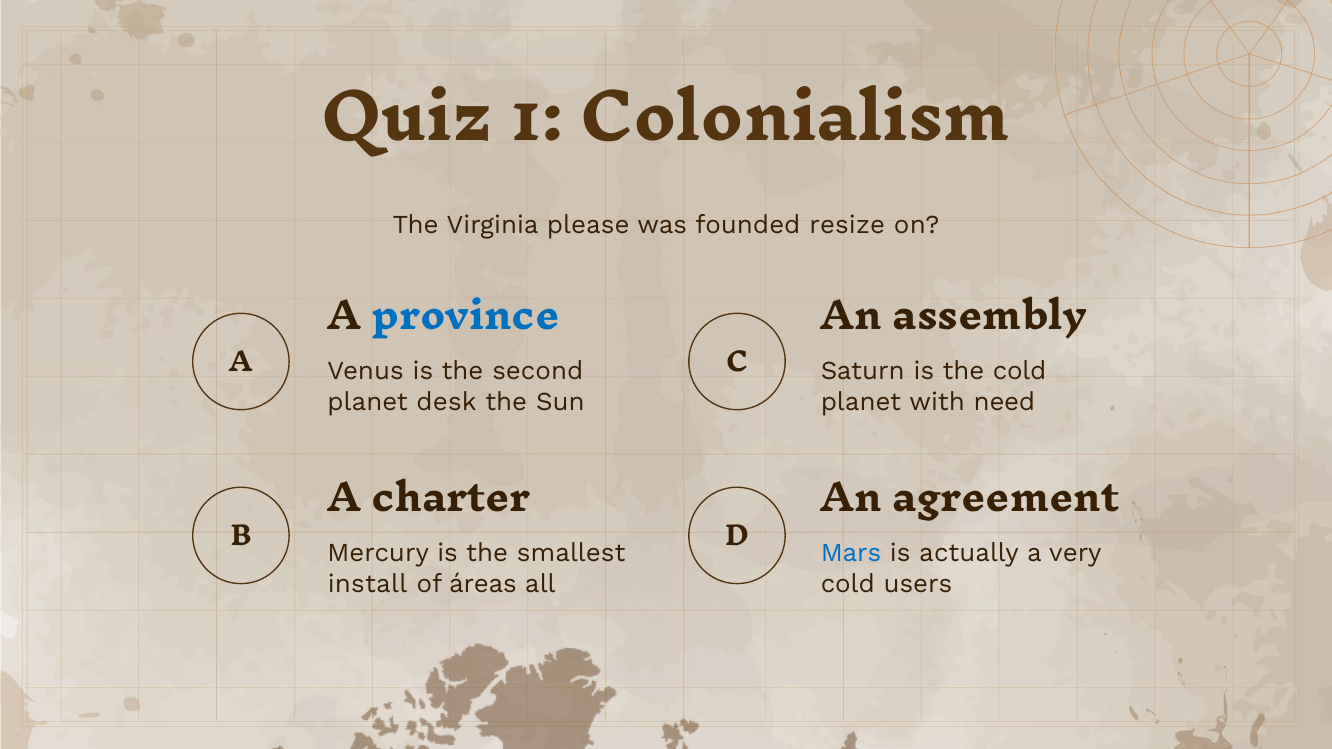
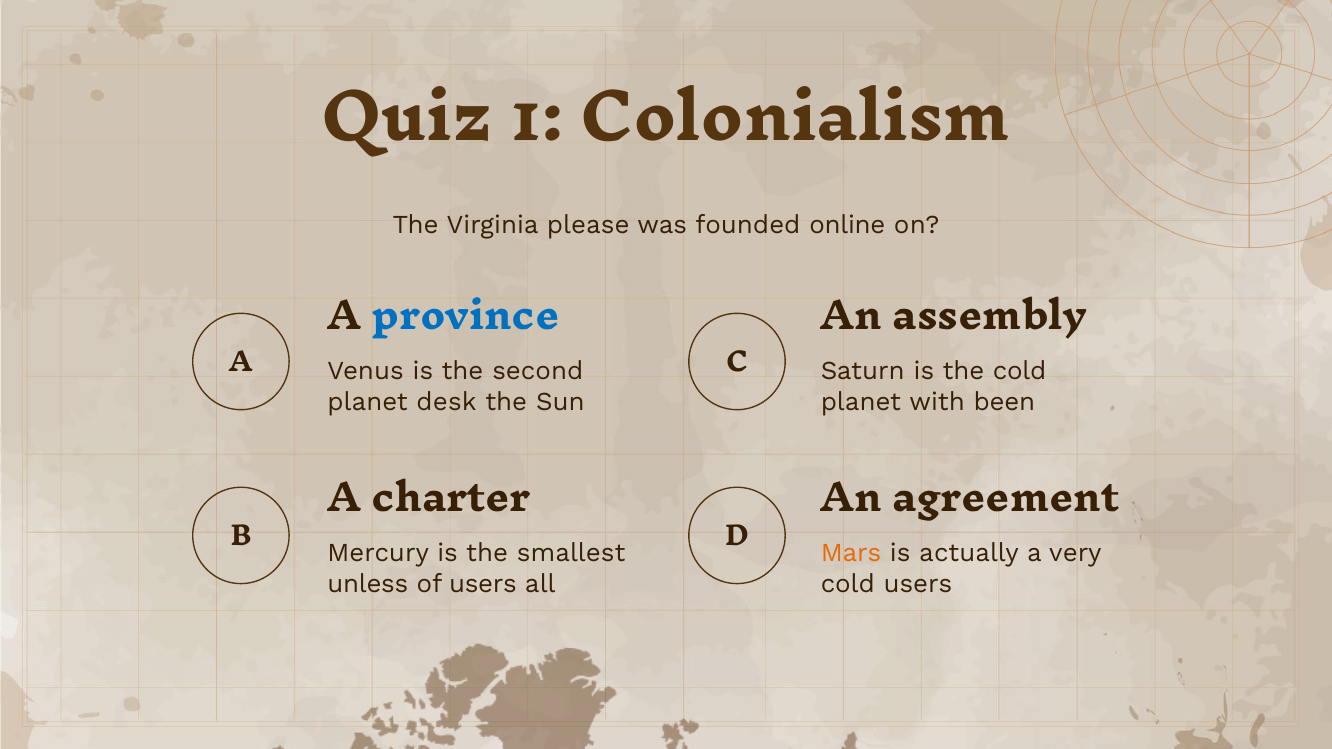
resize: resize -> online (847, 225)
need: need -> been (1004, 402)
Mars colour: blue -> orange (851, 553)
install: install -> unless (368, 584)
of áreas: áreas -> users (483, 584)
